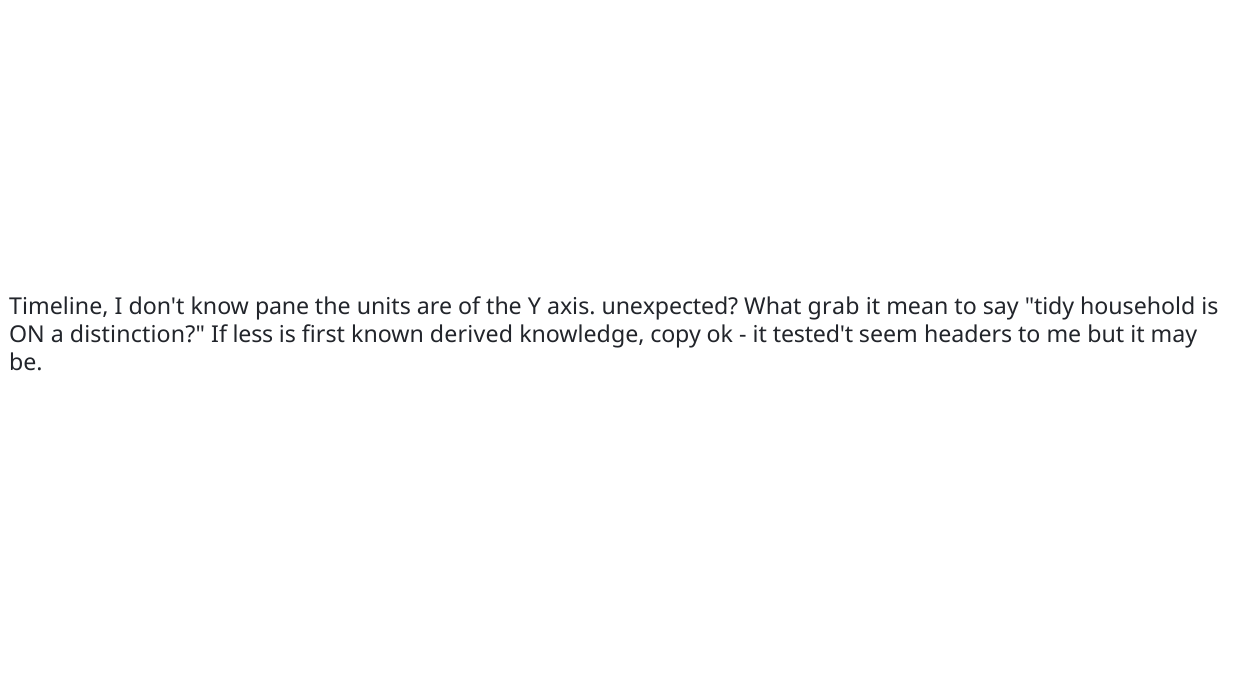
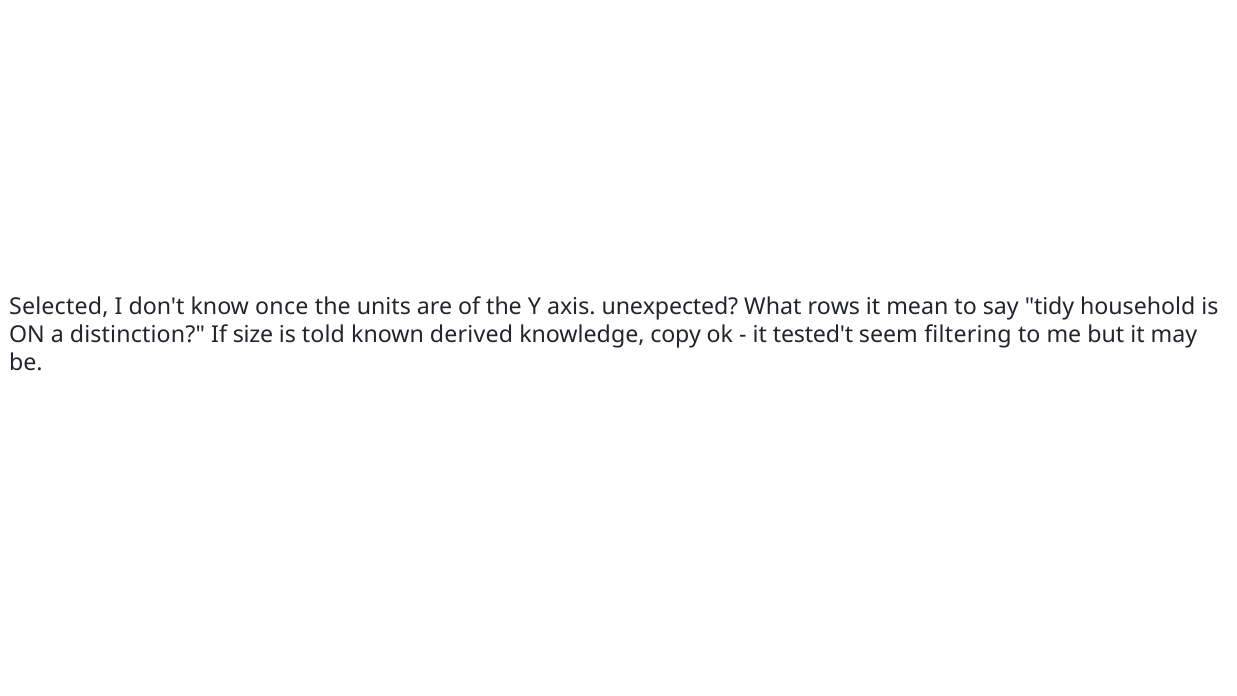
Timeline: Timeline -> Selected (59, 307)
pane: pane -> once (282, 307)
grab: grab -> rows (834, 307)
less: less -> size (253, 335)
first: first -> told (323, 335)
headers: headers -> filtering (968, 335)
